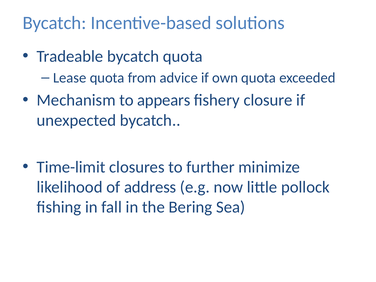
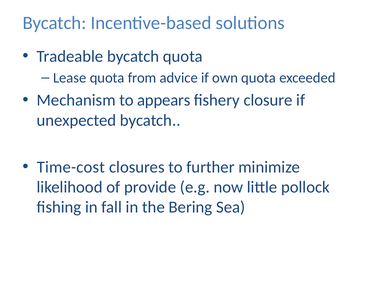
Time-limit: Time-limit -> Time-cost (71, 167)
address: address -> provide (150, 187)
